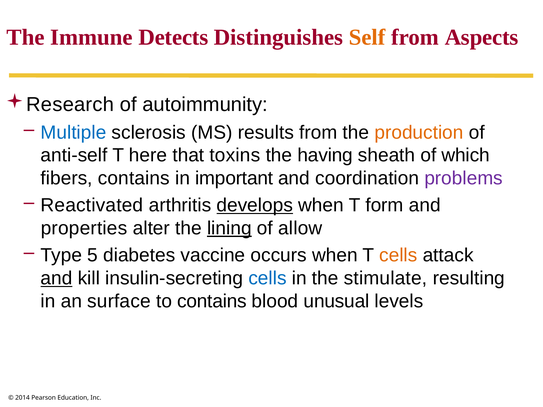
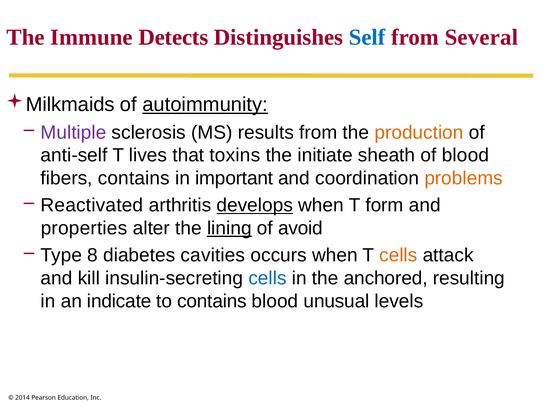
Self colour: orange -> blue (367, 37)
Aspects: Aspects -> Several (481, 37)
Research: Research -> Milkmaids (70, 105)
autoimmunity underline: none -> present (205, 105)
Multiple colour: blue -> purple (73, 132)
here: here -> lives (148, 155)
having: having -> initiate (325, 155)
of which: which -> blood (465, 155)
problems colour: purple -> orange (464, 178)
allow: allow -> avoid (300, 228)
5: 5 -> 8 (93, 255)
vaccine: vaccine -> cavities (213, 255)
and underline: present -> none (57, 278)
stimulate: stimulate -> anchored (386, 278)
surface: surface -> indicate (119, 301)
